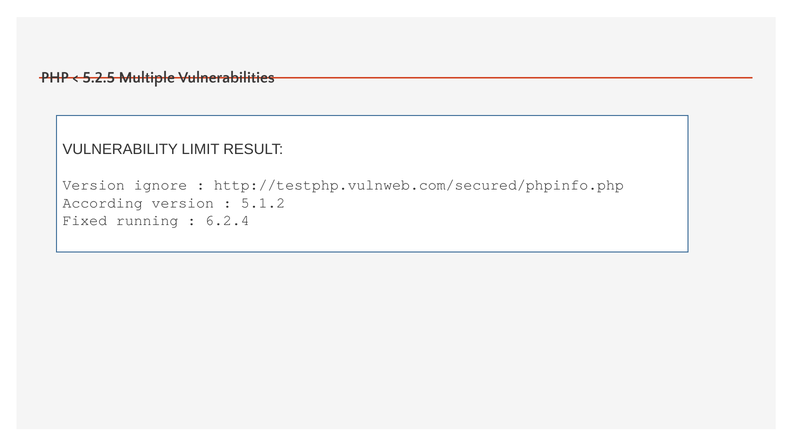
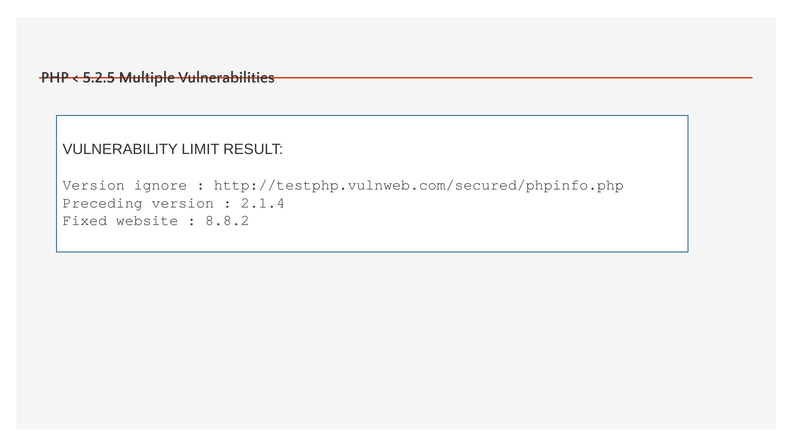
According: According -> Preceding (103, 202)
5.1.2: 5.1.2 -> 2.1.4 (263, 202)
running: running -> website (147, 220)
6.2.4: 6.2.4 -> 8.8.2 (227, 220)
